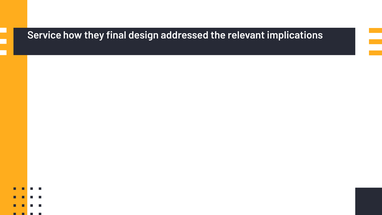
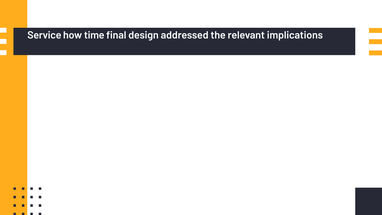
they: they -> time (94, 35)
